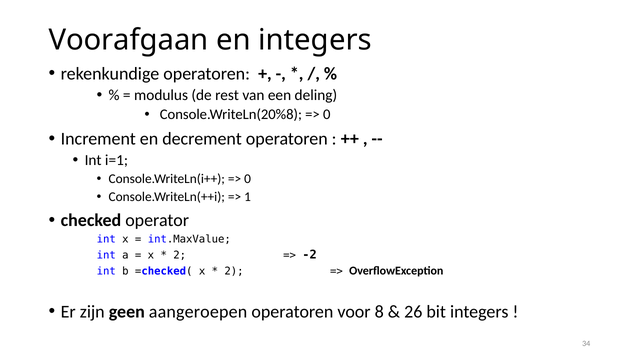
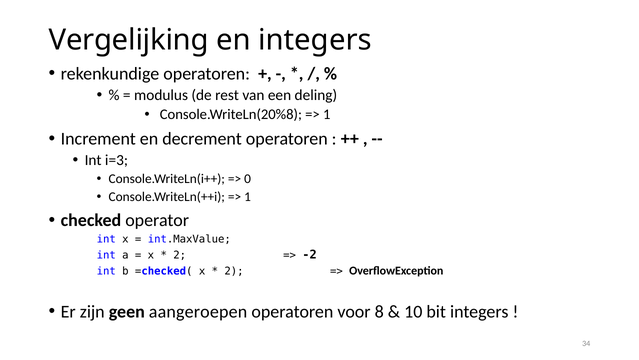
Voorafgaan: Voorafgaan -> Vergelijking (129, 40)
0: 0 -> 1 (327, 114)
i=1: i=1 -> i=3 (116, 160)
26: 26 -> 10 (413, 311)
